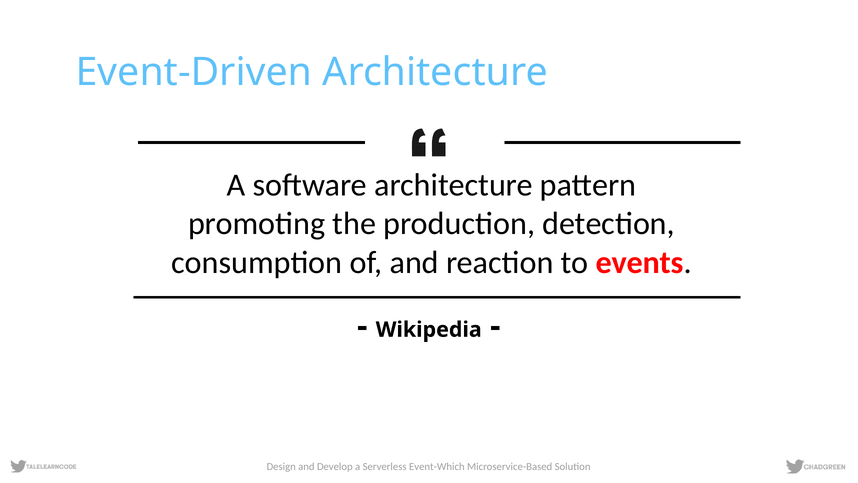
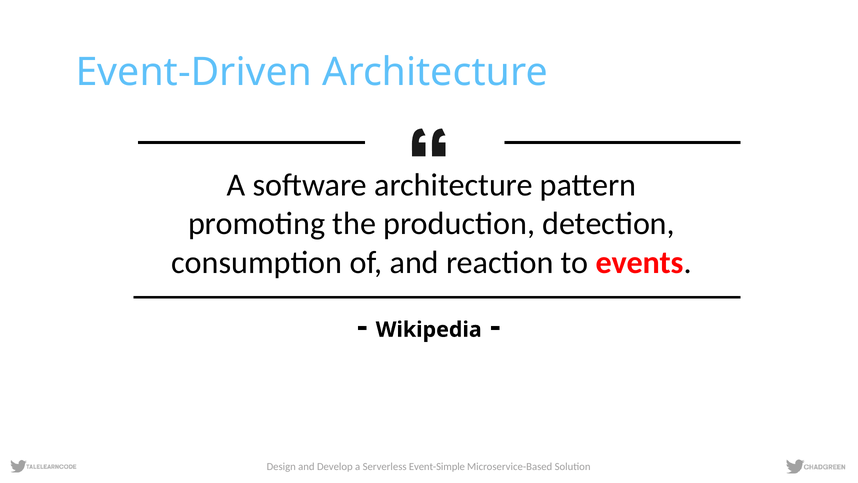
Event-Which: Event-Which -> Event-Simple (437, 466)
